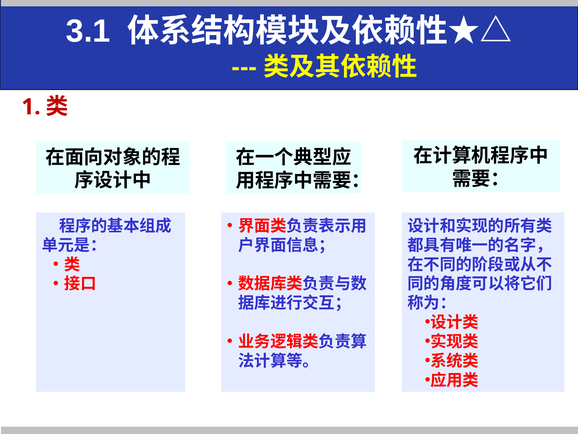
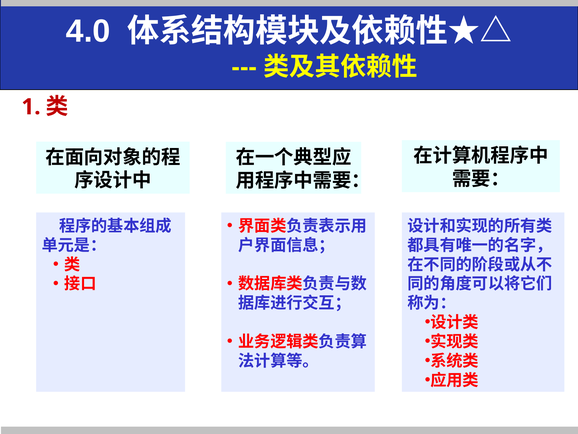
3.1: 3.1 -> 4.0 (88, 31)
